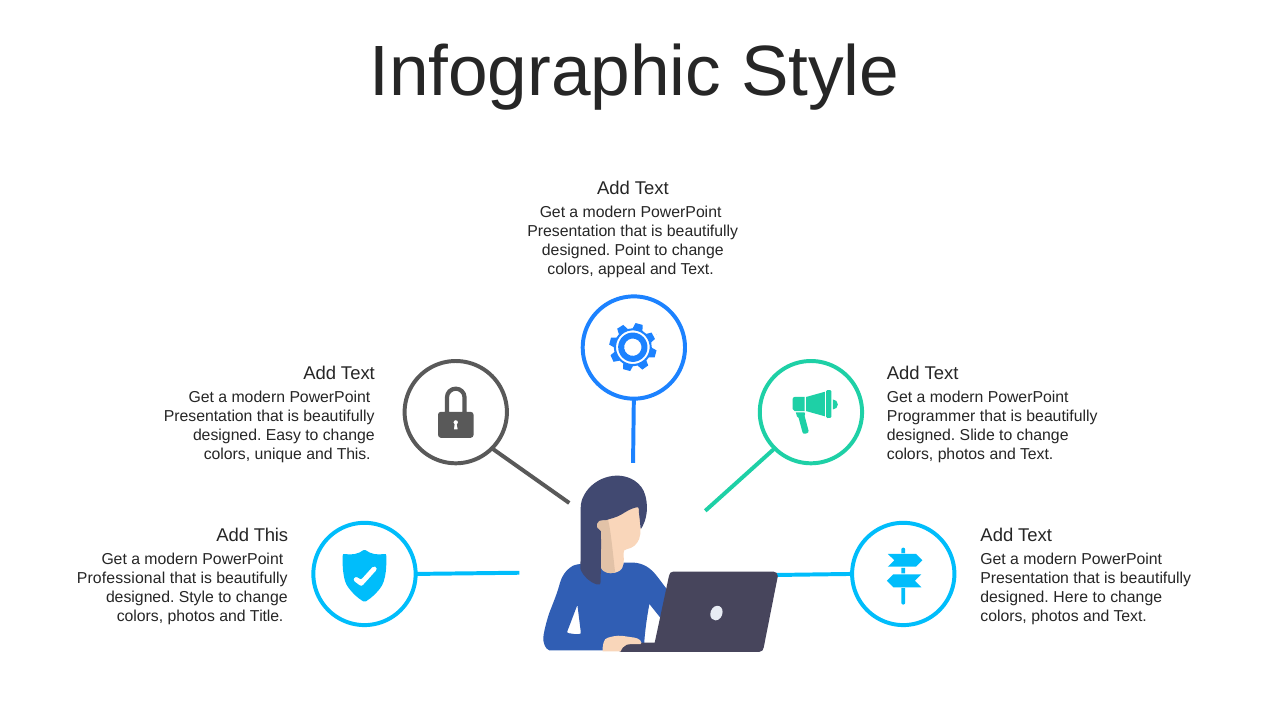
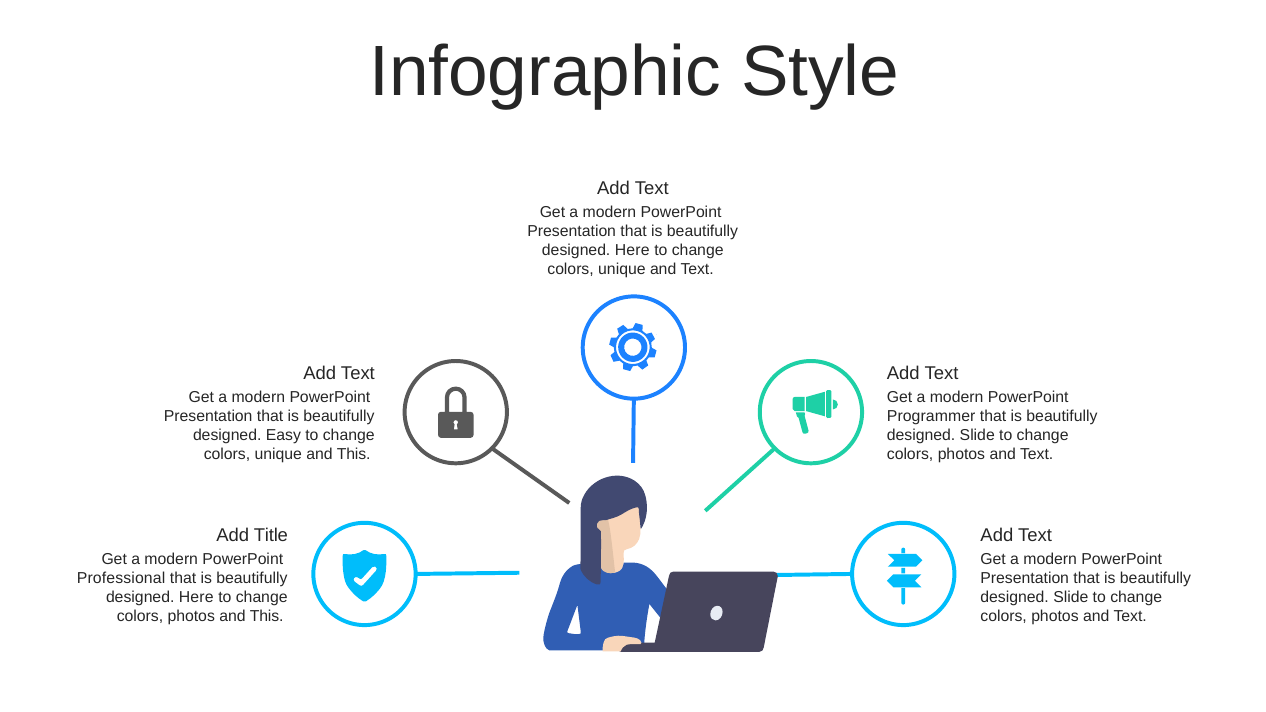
Point: Point -> Here (632, 250)
appeal: appeal -> unique (622, 269)
Add This: This -> Title (271, 535)
Style: Style -> Here (196, 597)
Here: Here -> Slide (1071, 597)
photos and Title: Title -> This (267, 616)
